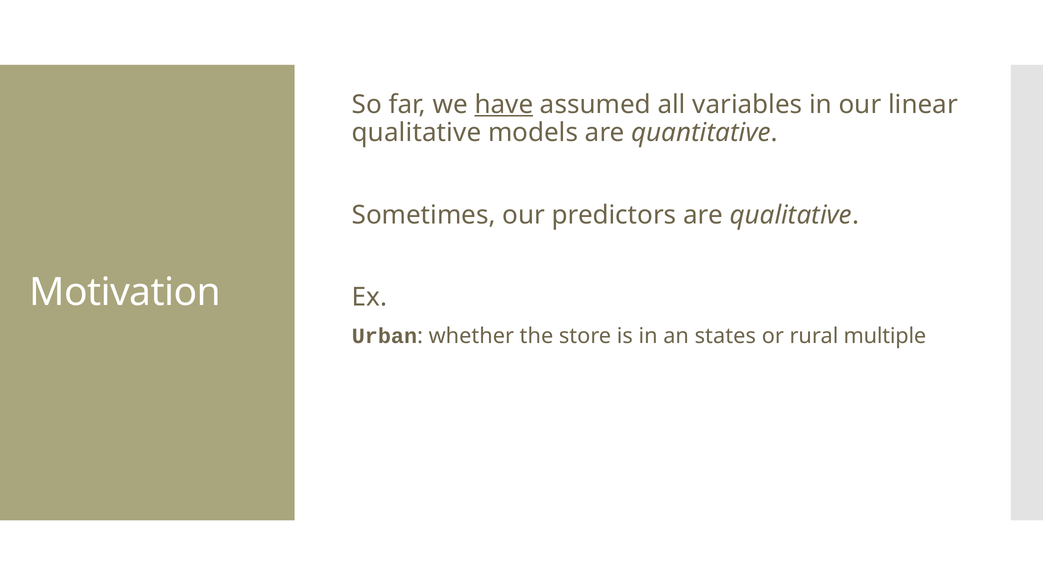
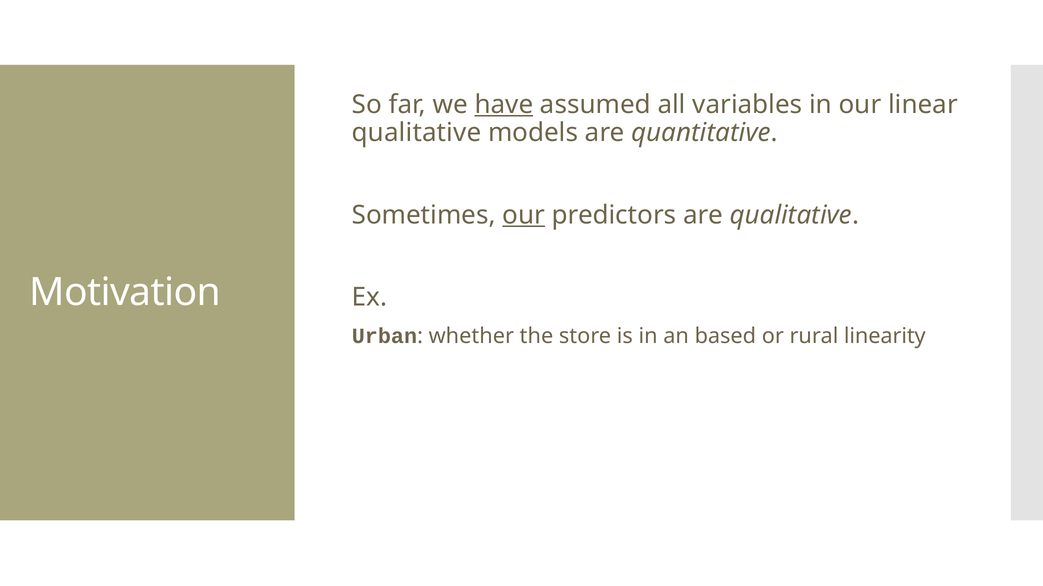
our underline: none -> present (524, 215)
states: states -> based (725, 337)
multiple: multiple -> linearity (885, 337)
